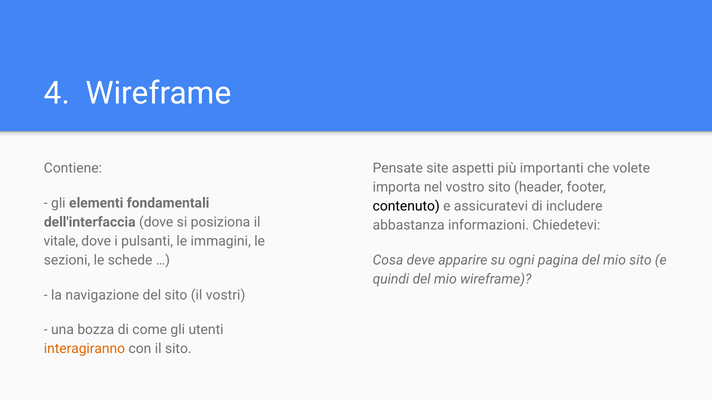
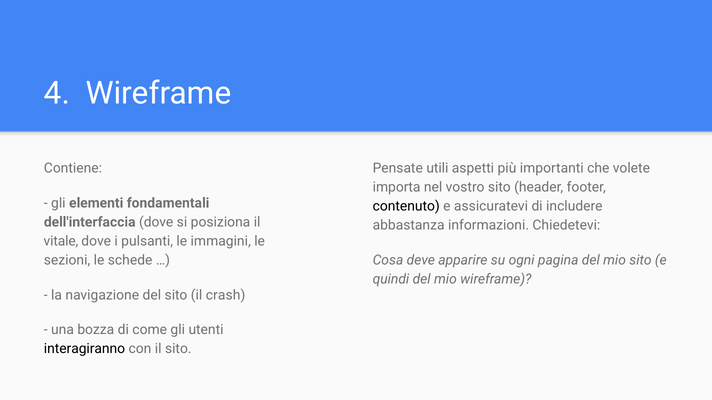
site: site -> utili (437, 168)
vostri: vostri -> crash (226, 295)
interagiranno colour: orange -> black (84, 349)
